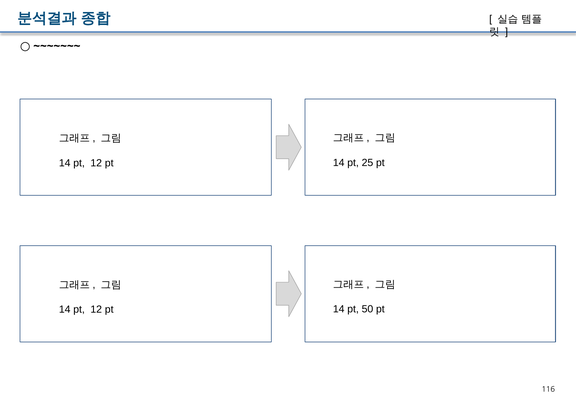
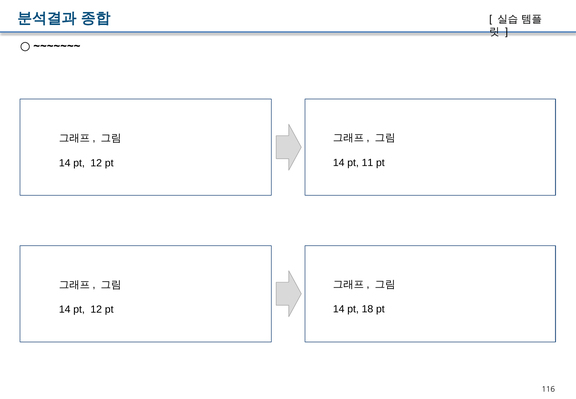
25: 25 -> 11 (367, 163)
50: 50 -> 18 (367, 309)
